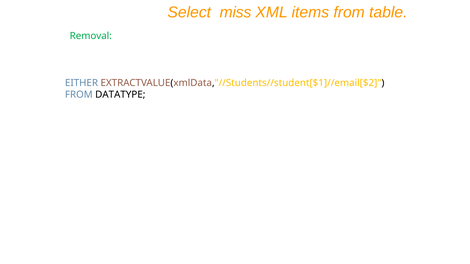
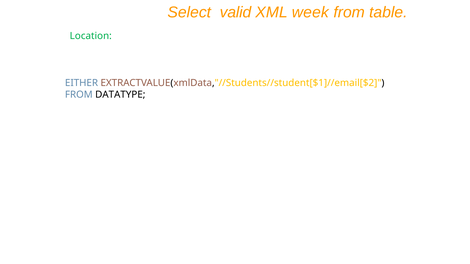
miss: miss -> valid (235, 12)
items: items -> week (310, 12)
Removal: Removal -> Location (91, 36)
